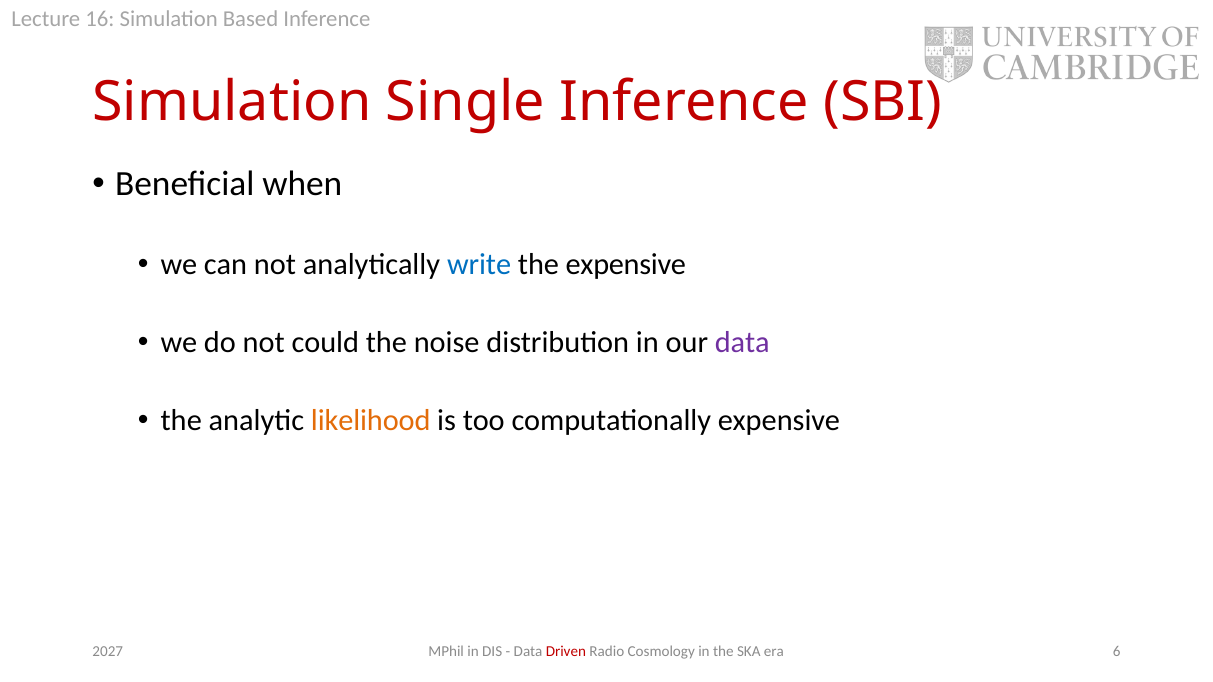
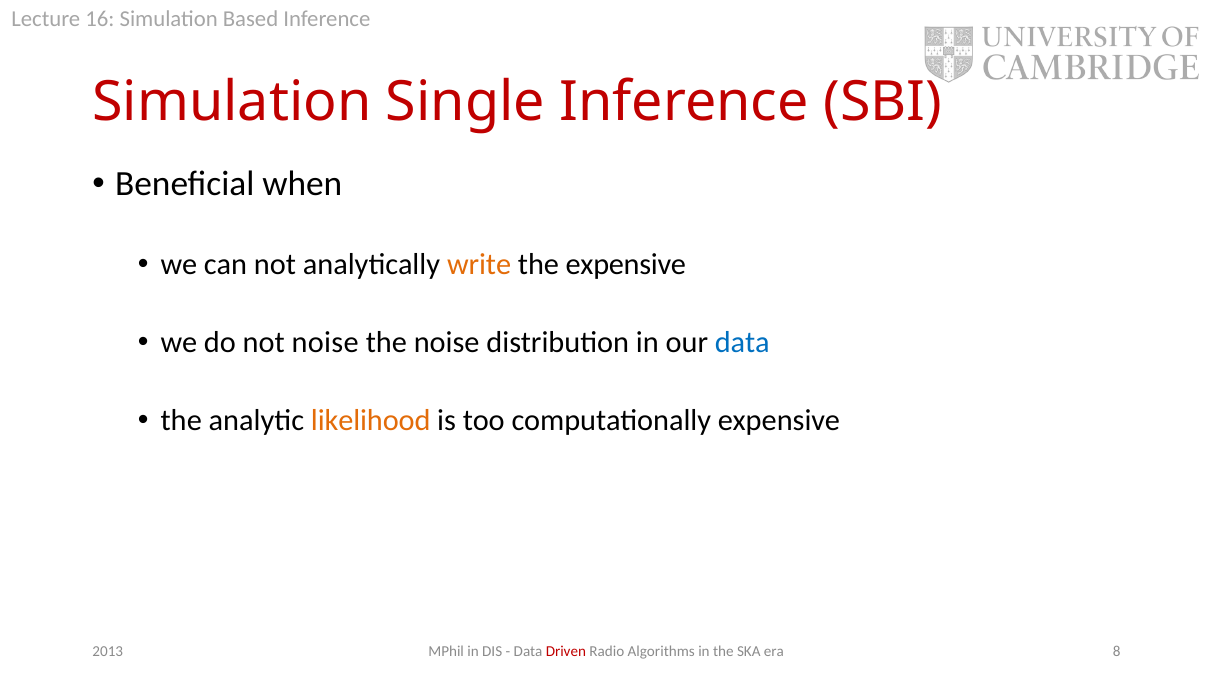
write colour: blue -> orange (479, 265)
not could: could -> noise (325, 343)
data colour: purple -> blue (742, 343)
Cosmology: Cosmology -> Algorithms (661, 651)
6: 6 -> 8 (1117, 651)
2027: 2027 -> 2013 (108, 652)
